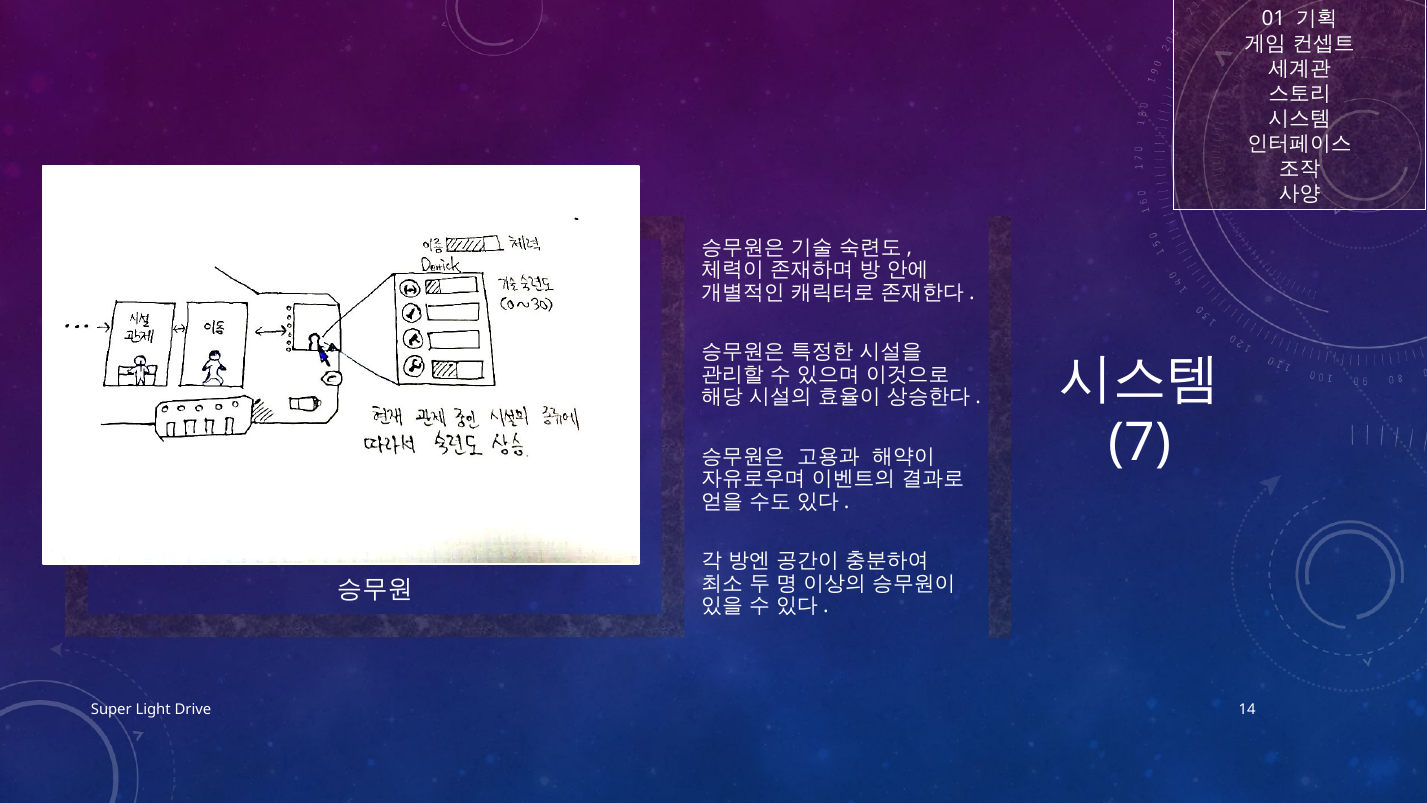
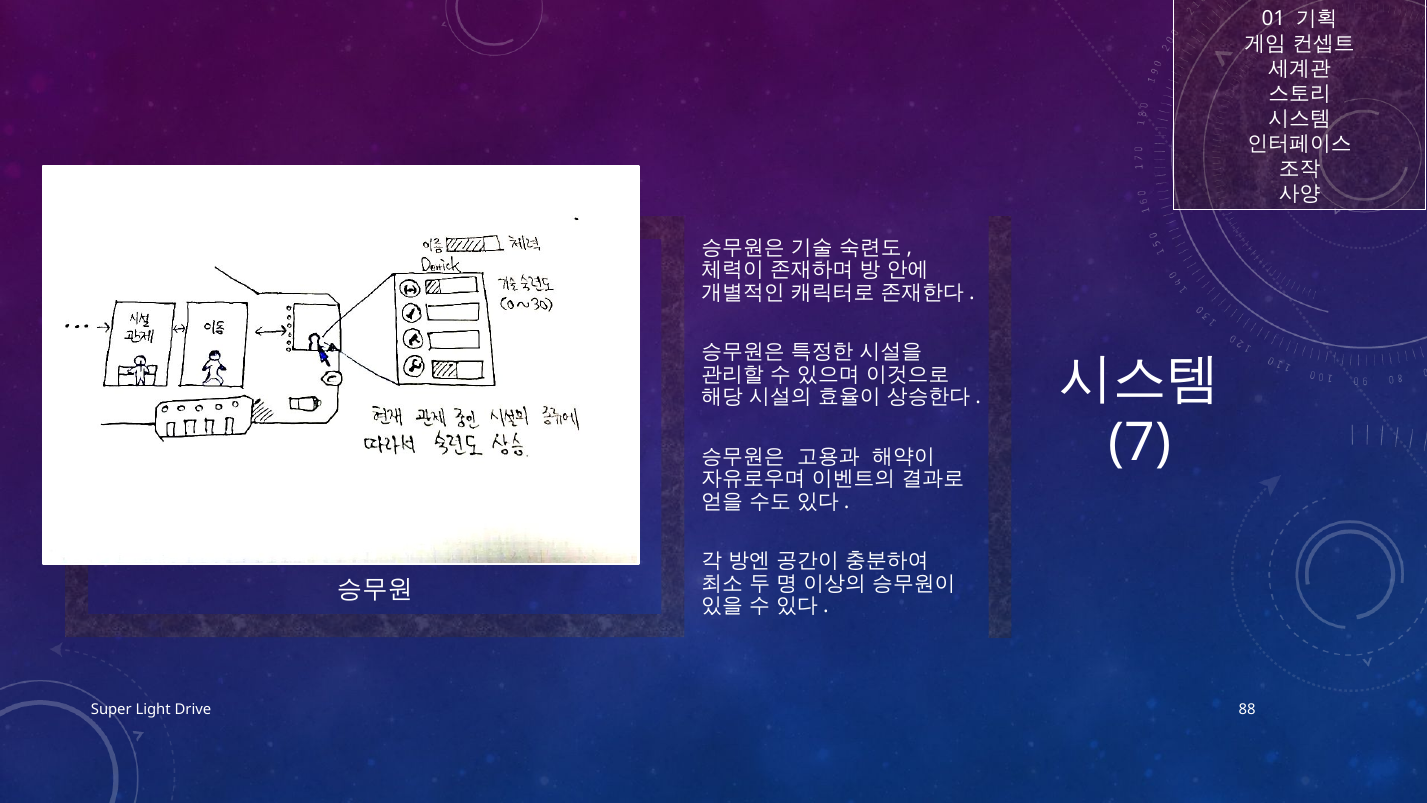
14: 14 -> 88 (1247, 709)
